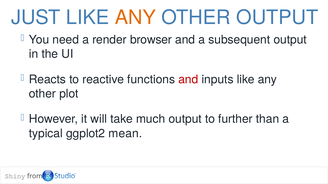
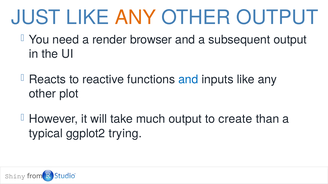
and colour: red -> blue (188, 80)
further: further -> create (235, 119)
mean: mean -> trying (125, 134)
